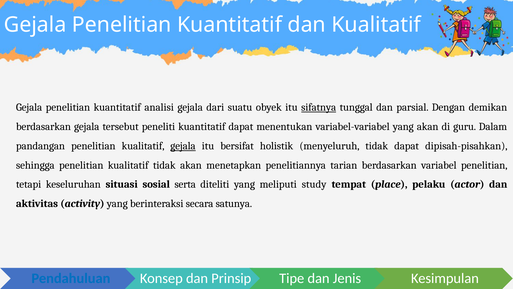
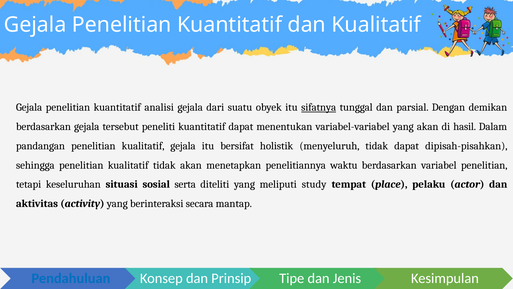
guru: guru -> hasil (465, 126)
gejala underline: present -> none (183, 146)
tarian: tarian -> waktu (344, 165)
satunya: satunya -> mantap (234, 203)
